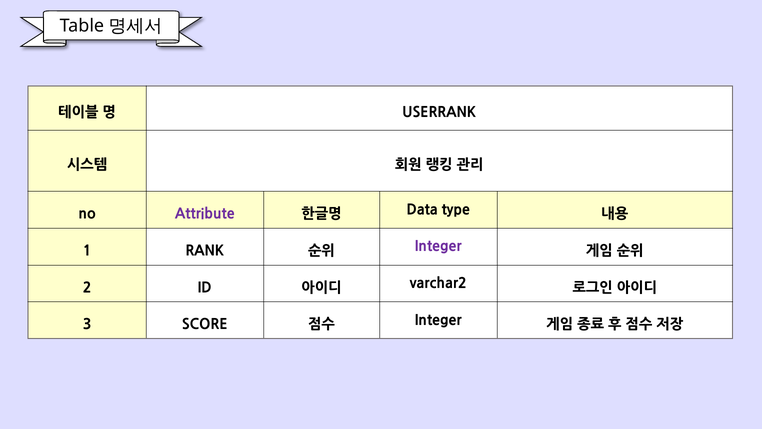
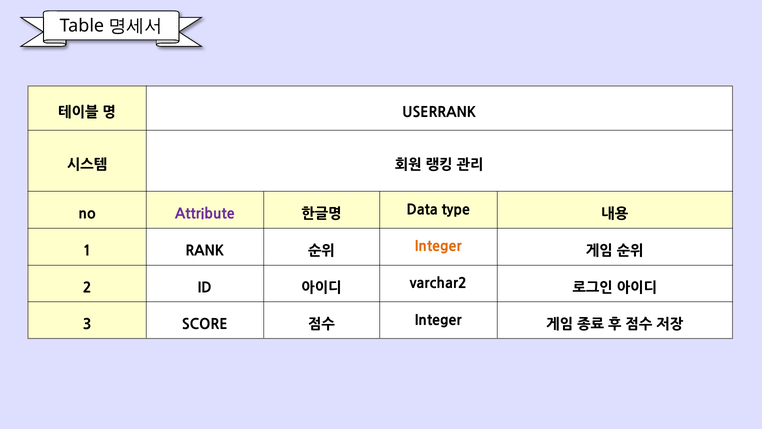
Integer colour: purple -> orange (438, 247)
